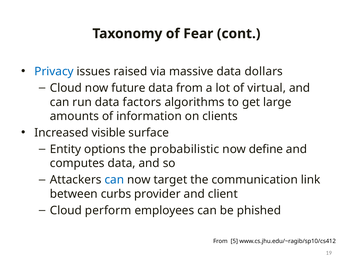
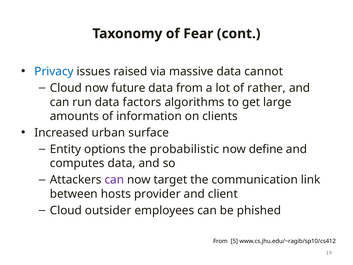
dollars: dollars -> cannot (264, 71)
virtual: virtual -> rather (267, 88)
visible: visible -> urban (108, 133)
can colour: blue -> purple (114, 180)
curbs: curbs -> hosts (116, 194)
perform: perform -> outsider (108, 210)
